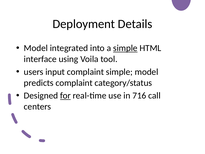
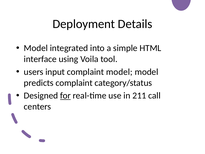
simple underline: present -> none (125, 48)
complaint simple: simple -> model (119, 72)
716: 716 -> 211 (139, 95)
